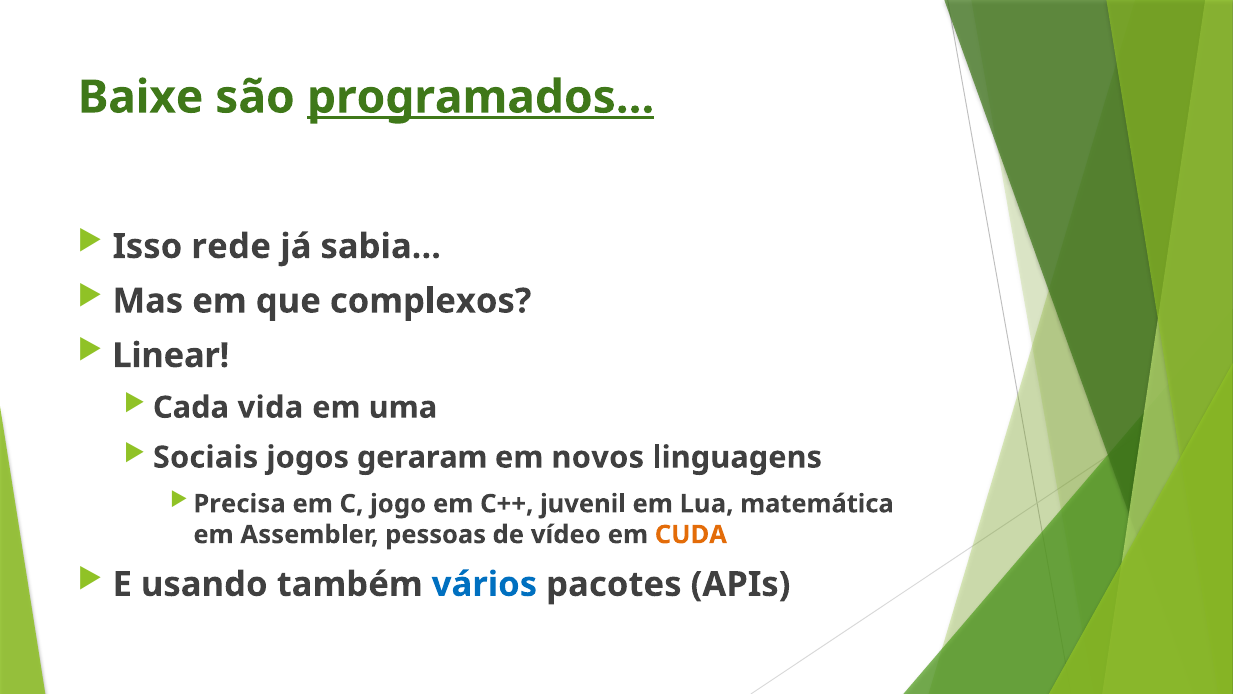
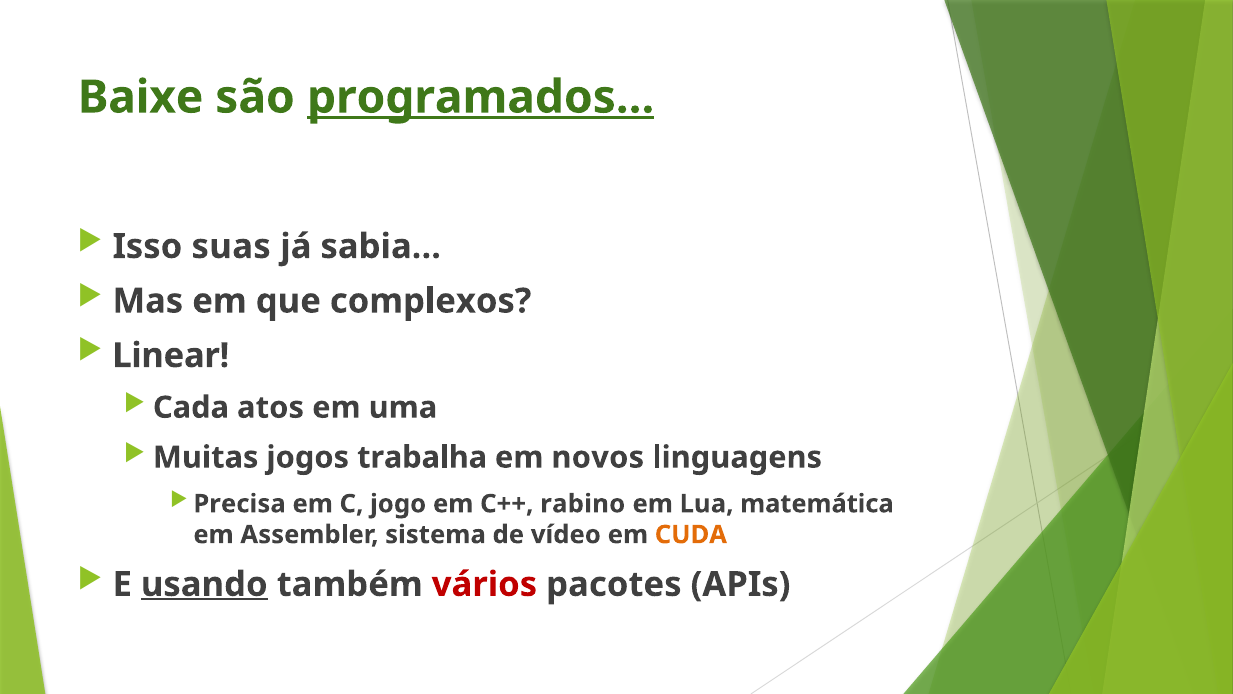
rede: rede -> suas (231, 246)
vida: vida -> atos (271, 407)
Sociais: Sociais -> Muitas (206, 457)
geraram: geraram -> trabalha (422, 457)
juvenil: juvenil -> rabino (583, 504)
pessoas: pessoas -> sistema (435, 534)
usando underline: none -> present (204, 584)
vários colour: blue -> red (484, 584)
